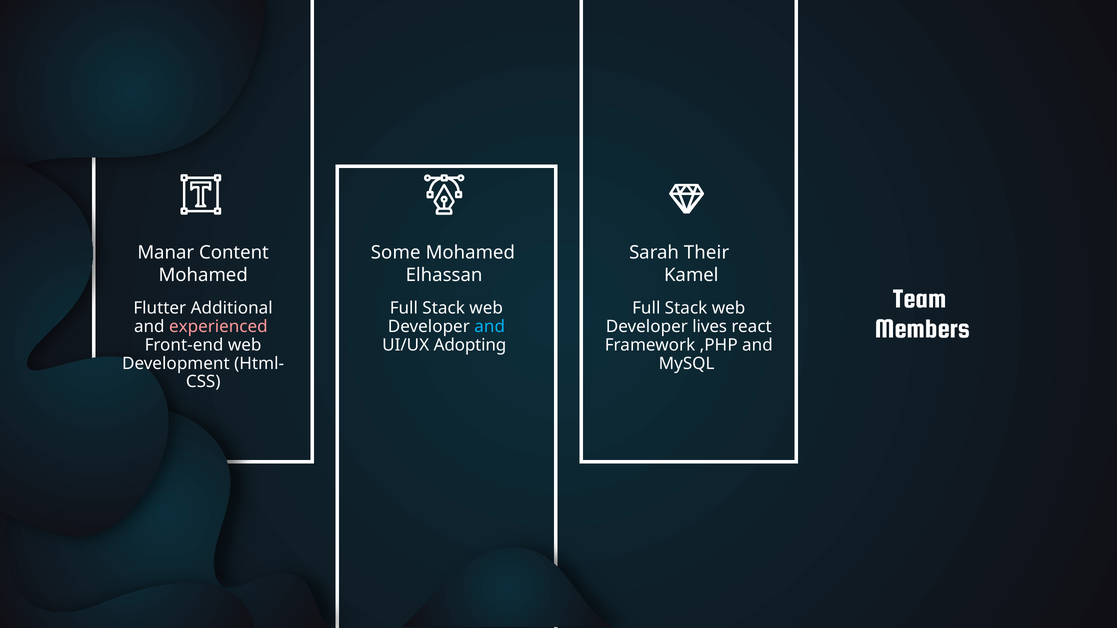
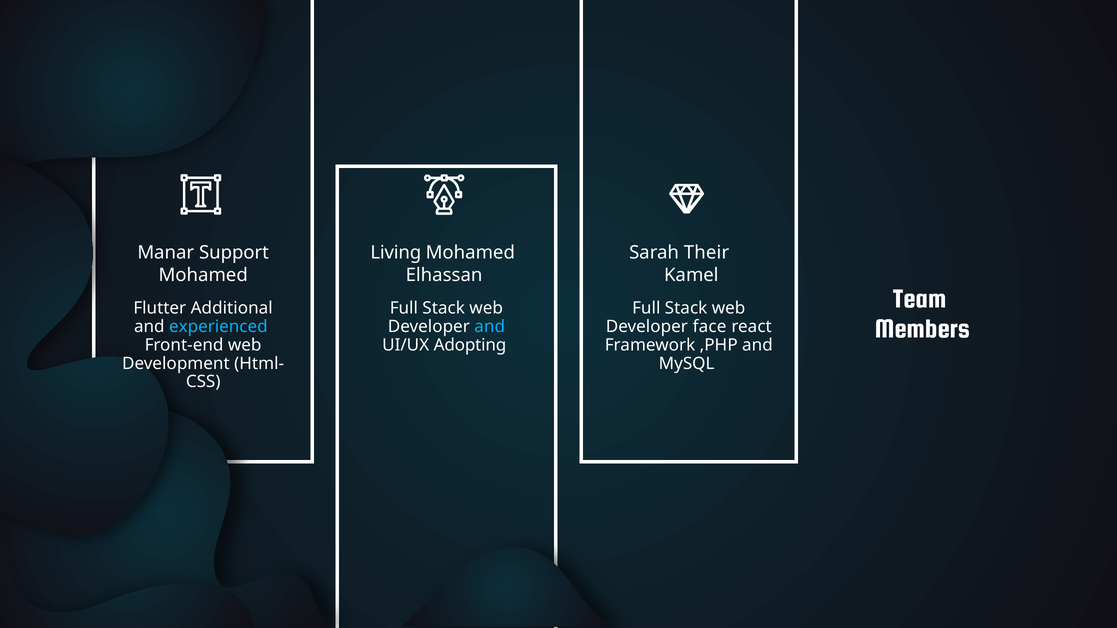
Content: Content -> Support (234, 253)
Some: Some -> Living (396, 253)
experienced colour: pink -> light blue (218, 327)
lives: lives -> face (710, 327)
